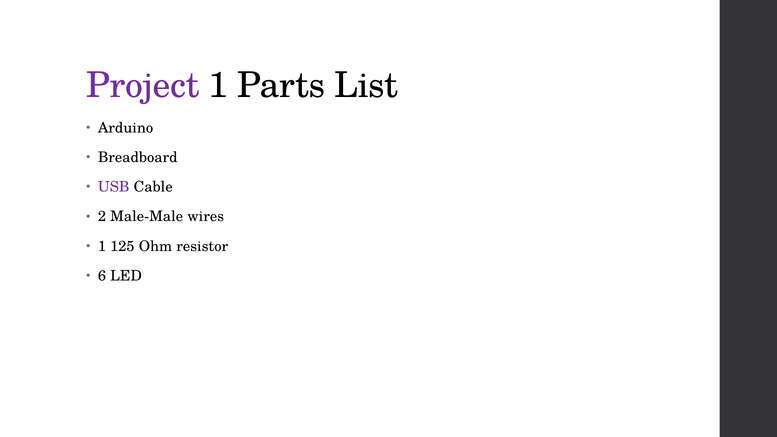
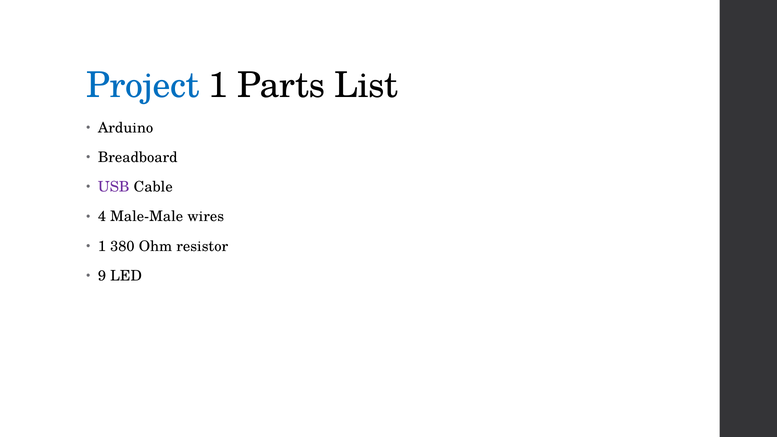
Project colour: purple -> blue (143, 85)
2: 2 -> 4 (102, 217)
125: 125 -> 380 (122, 246)
6: 6 -> 9 (102, 276)
